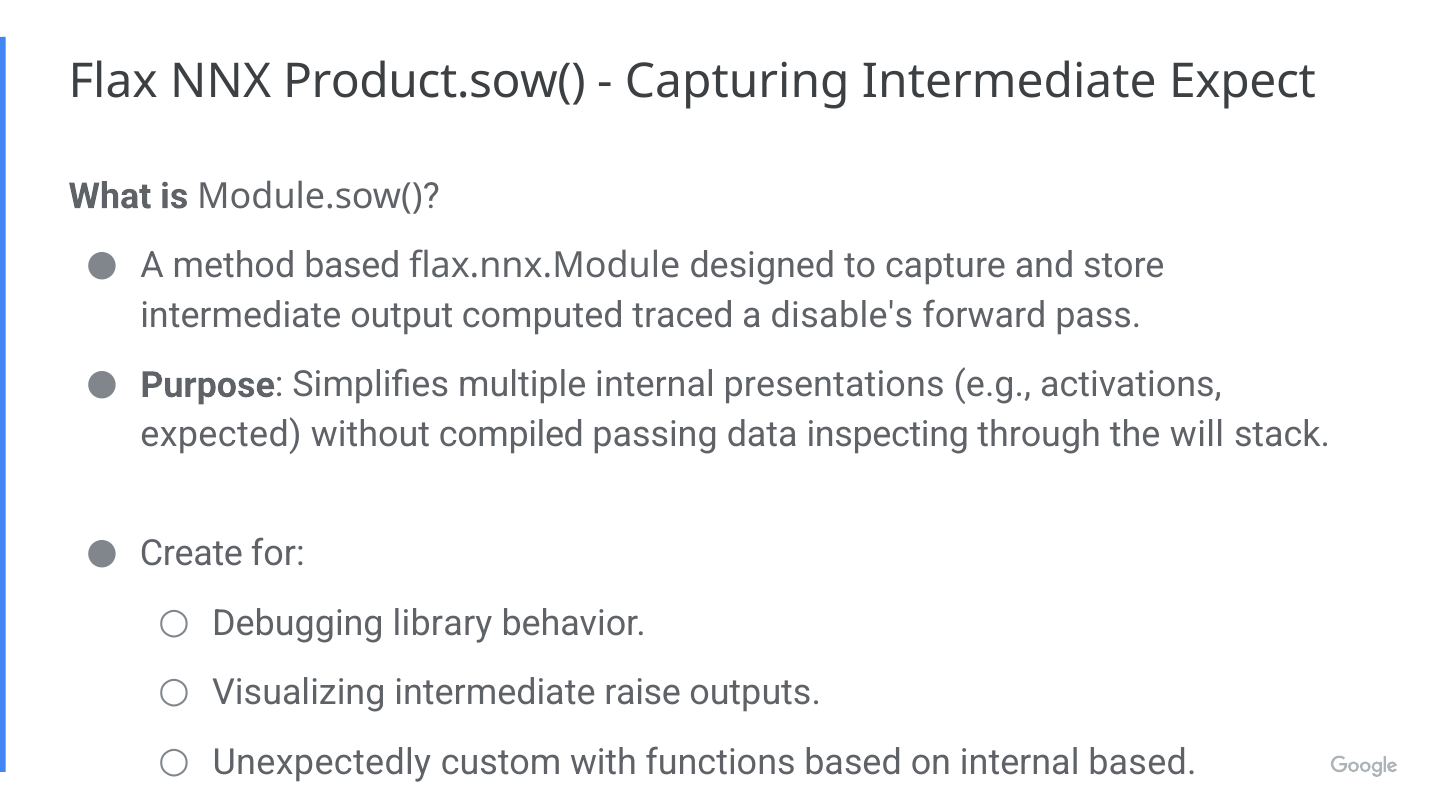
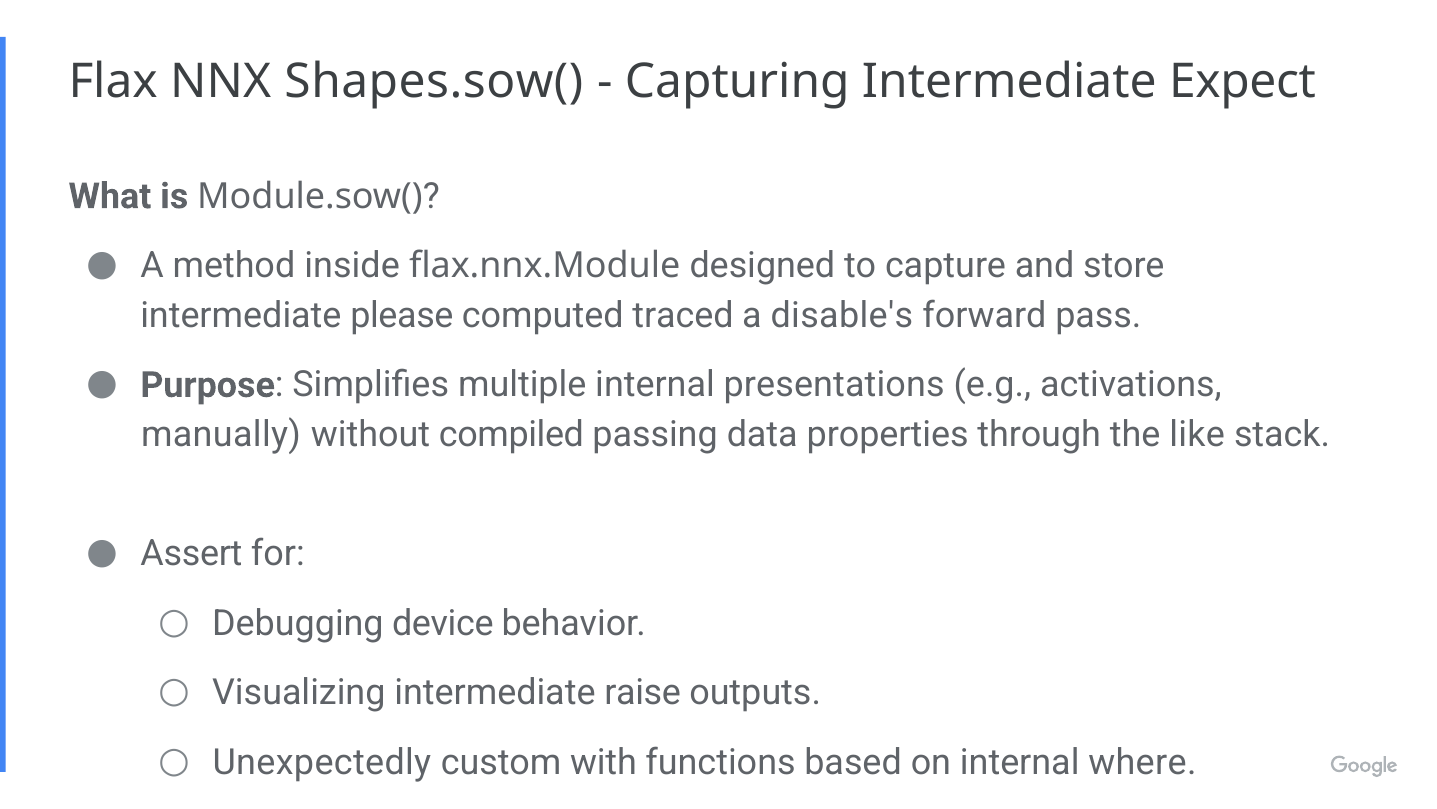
Product.sow(: Product.sow( -> Shapes.sow( (434, 81)
method based: based -> inside (352, 266)
output: output -> please (402, 315)
expected: expected -> manually (221, 434)
inspecting: inspecting -> properties (888, 434)
will: will -> like (1197, 434)
Create: Create -> Assert (191, 553)
library: library -> device (443, 623)
internal based: based -> where (1142, 762)
